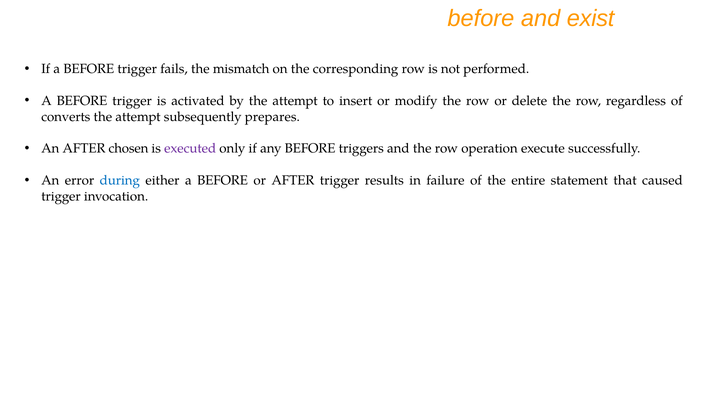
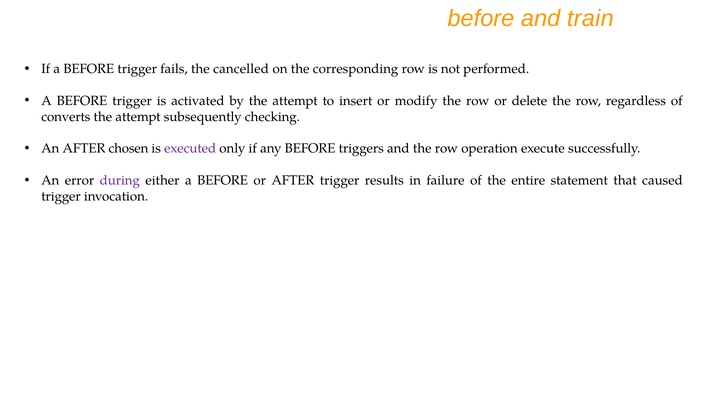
exist: exist -> train (590, 18)
mismatch: mismatch -> cancelled (241, 69)
prepares: prepares -> checking (272, 117)
during colour: blue -> purple (120, 181)
